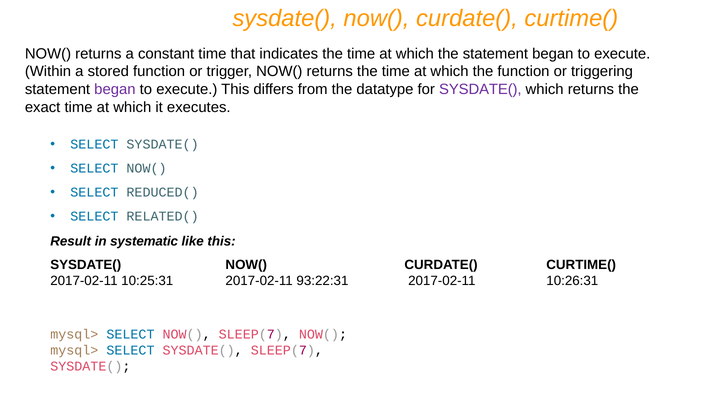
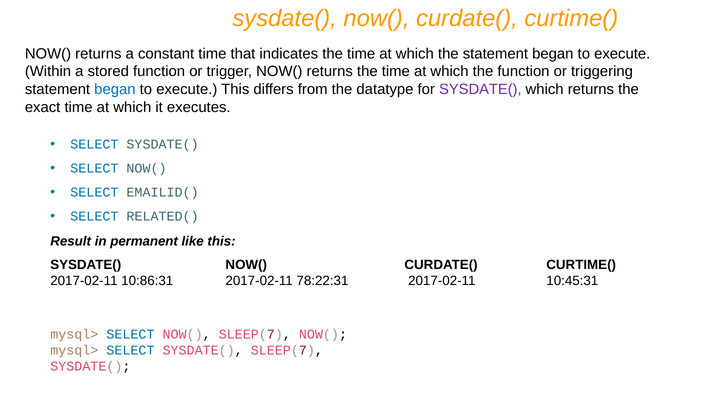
began colour: purple -> blue (115, 89)
REDUCED(: REDUCED( -> EMAILID( (163, 192)
systematic: systematic -> permanent (144, 242)
10:25:31: 10:25:31 -> 10:86:31 (147, 281)
93:22:31: 93:22:31 -> 78:22:31 (322, 281)
10:26:31: 10:26:31 -> 10:45:31 (572, 281)
